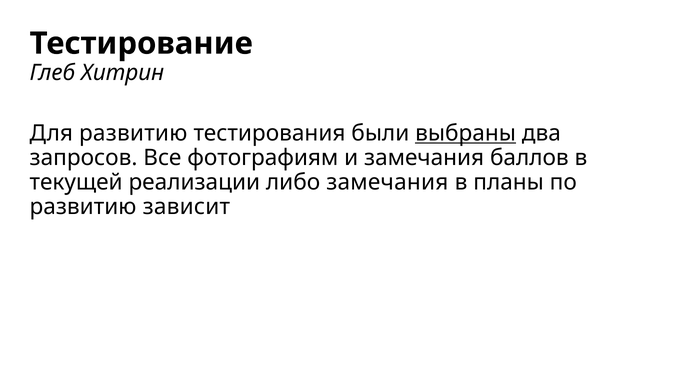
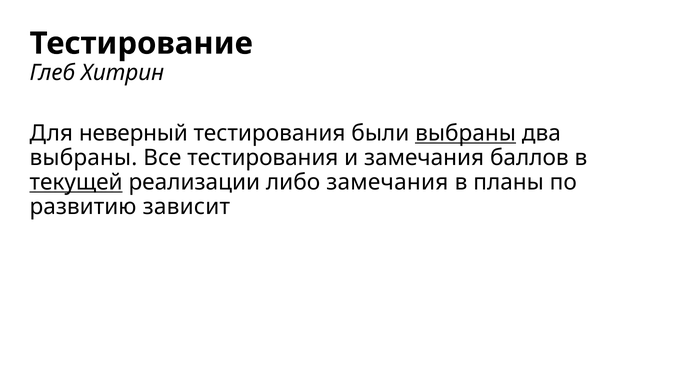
Для развитию: развитию -> неверный (133, 133)
запросов: запросов -> выбраны (83, 157)
Все фотографиям: фотографиям -> тестирования (263, 157)
текущей underline: none -> present (76, 182)
